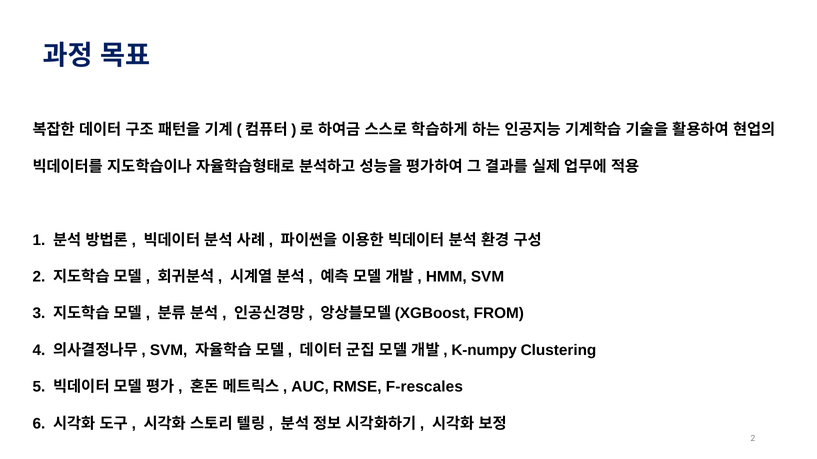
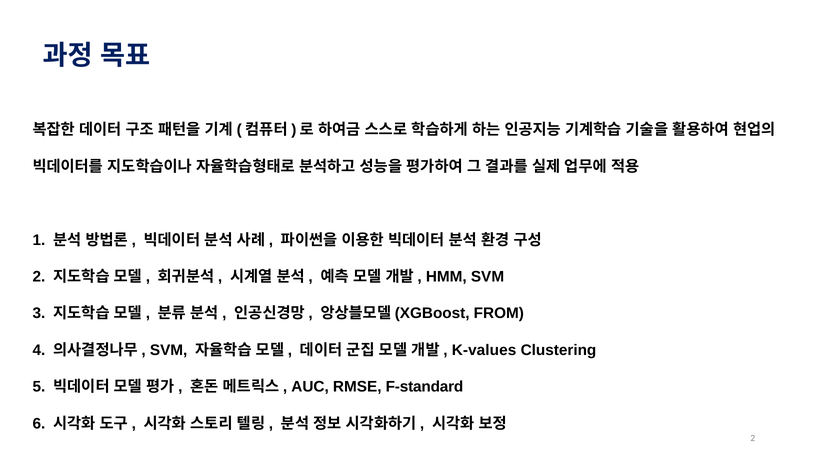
K-numpy: K-numpy -> K-values (484, 351)
F-rescales: F-rescales -> F-standard (424, 387)
